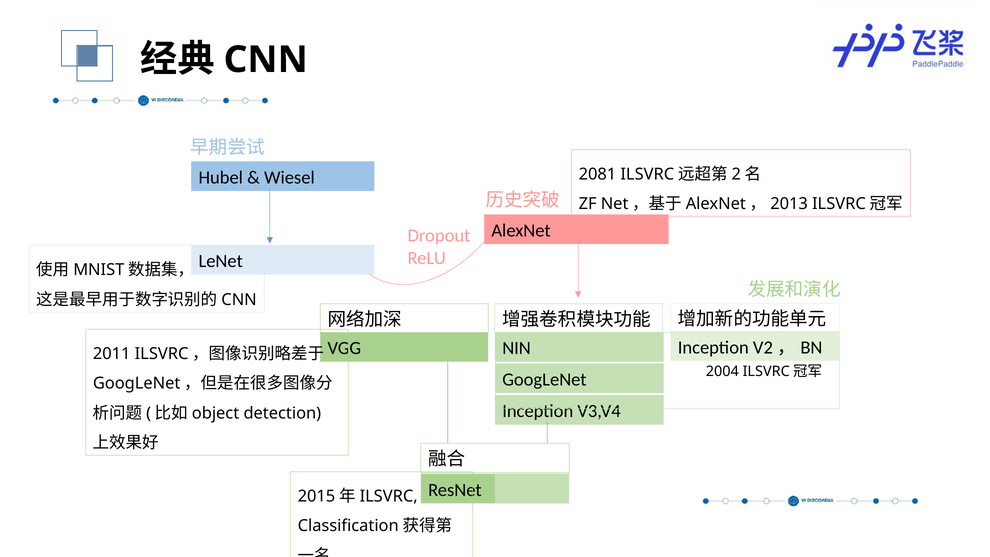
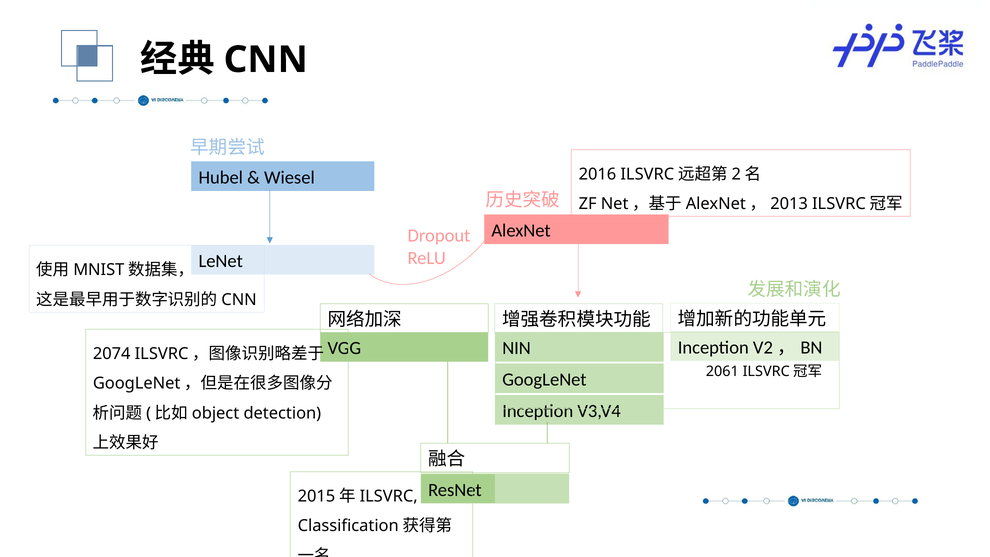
2081: 2081 -> 2016 (597, 174)
2011: 2011 -> 2074 (112, 354)
2004: 2004 -> 2061 (722, 371)
